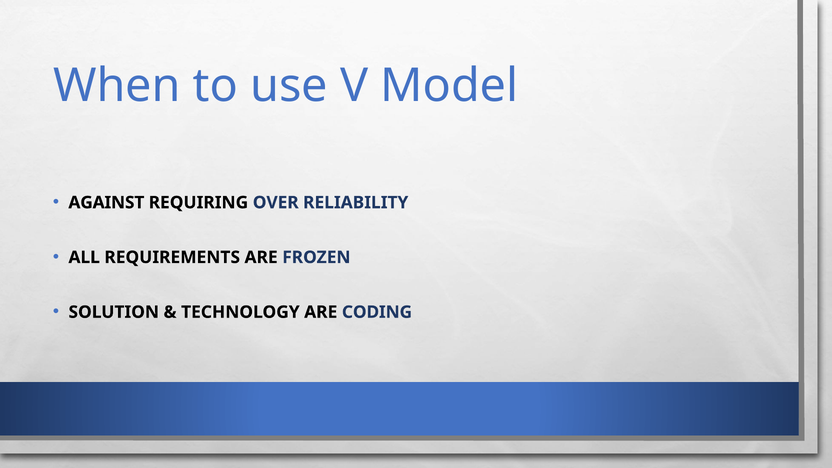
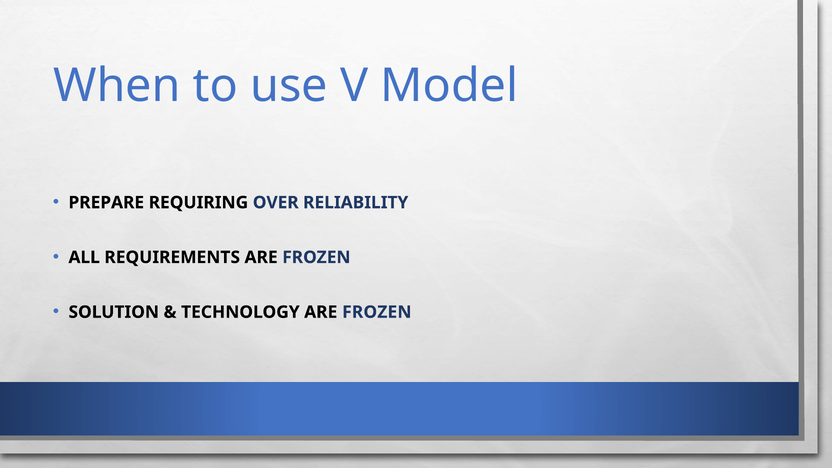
AGAINST: AGAINST -> PREPARE (106, 203)
TECHNOLOGY ARE CODING: CODING -> FROZEN (377, 312)
